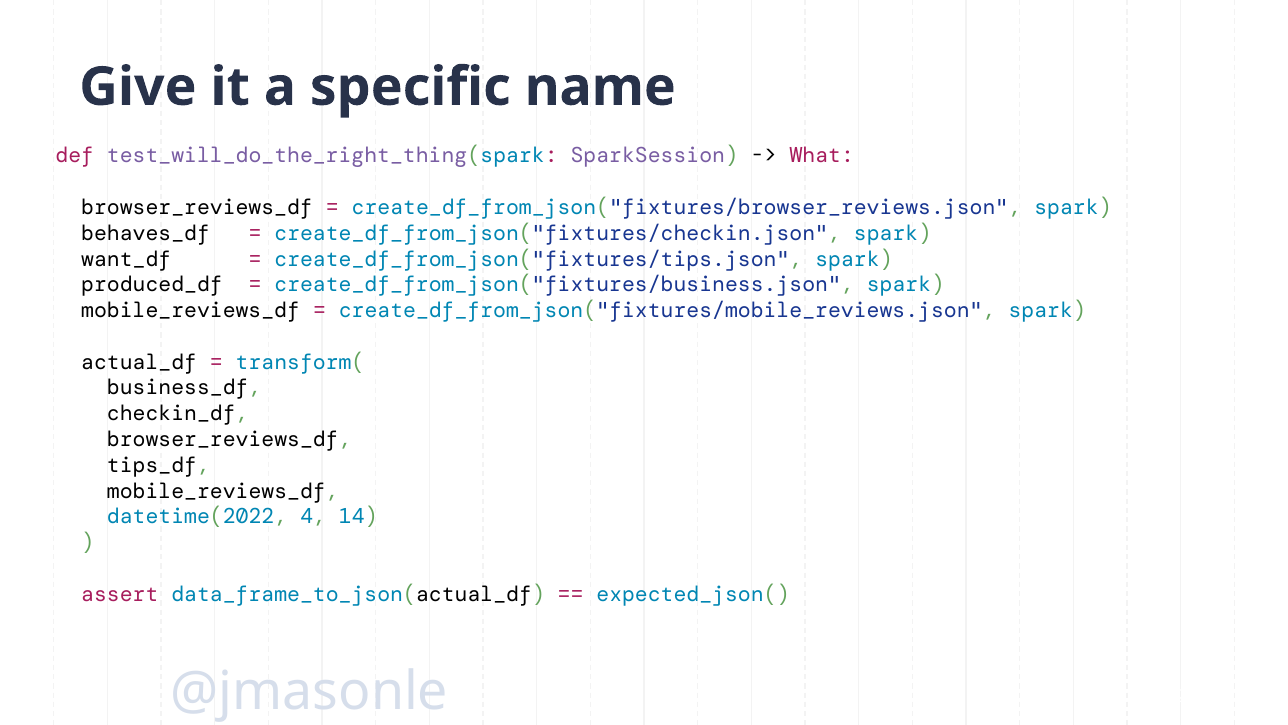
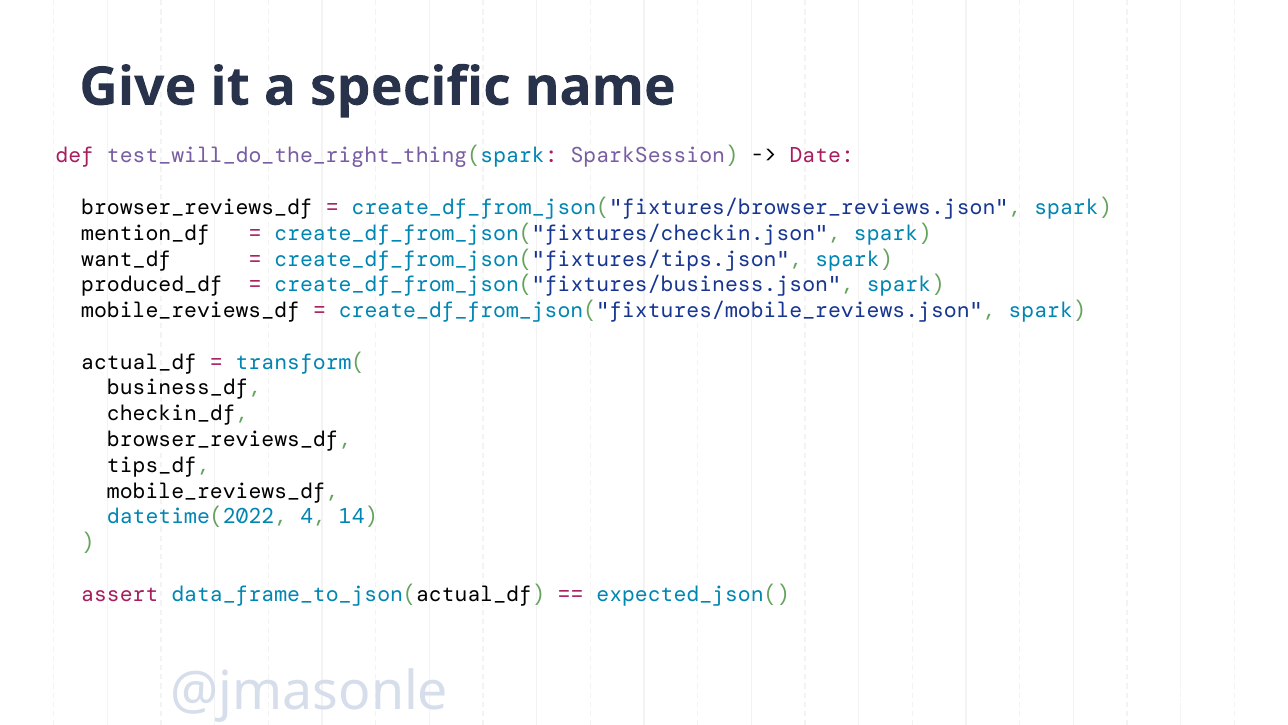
What: What -> Date (822, 156)
behaves_df: behaves_df -> mention_df (146, 233)
